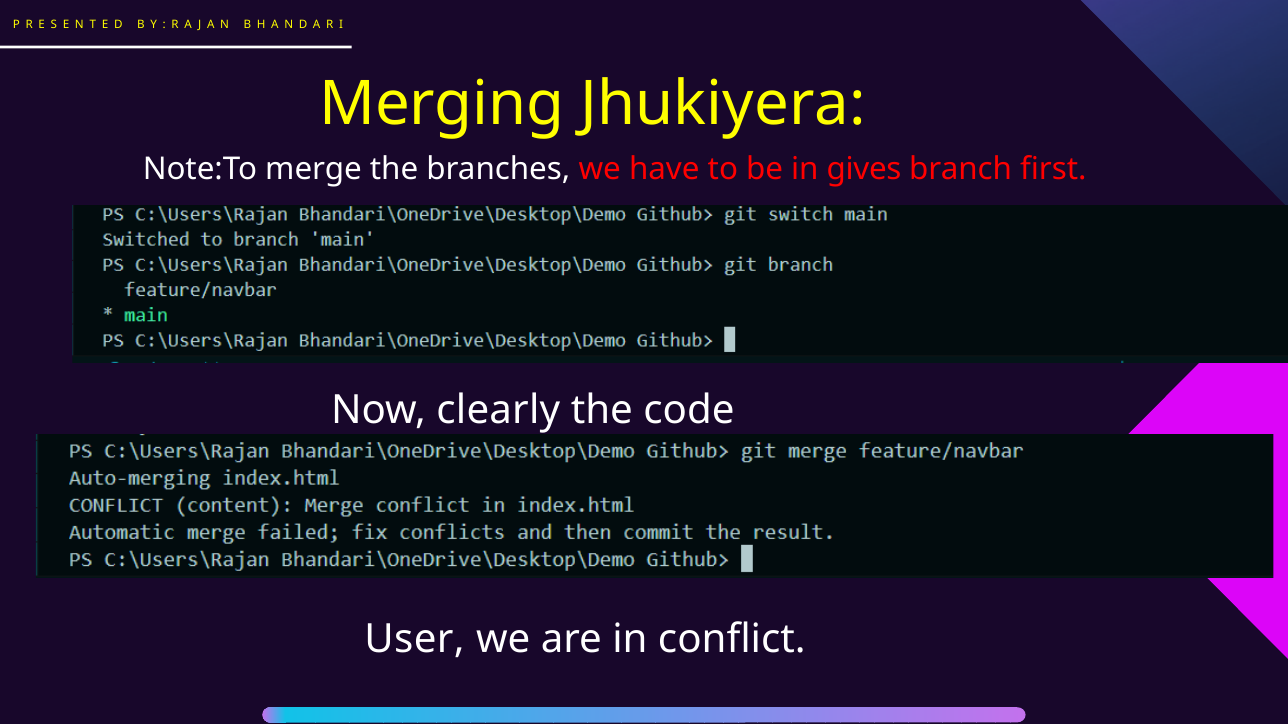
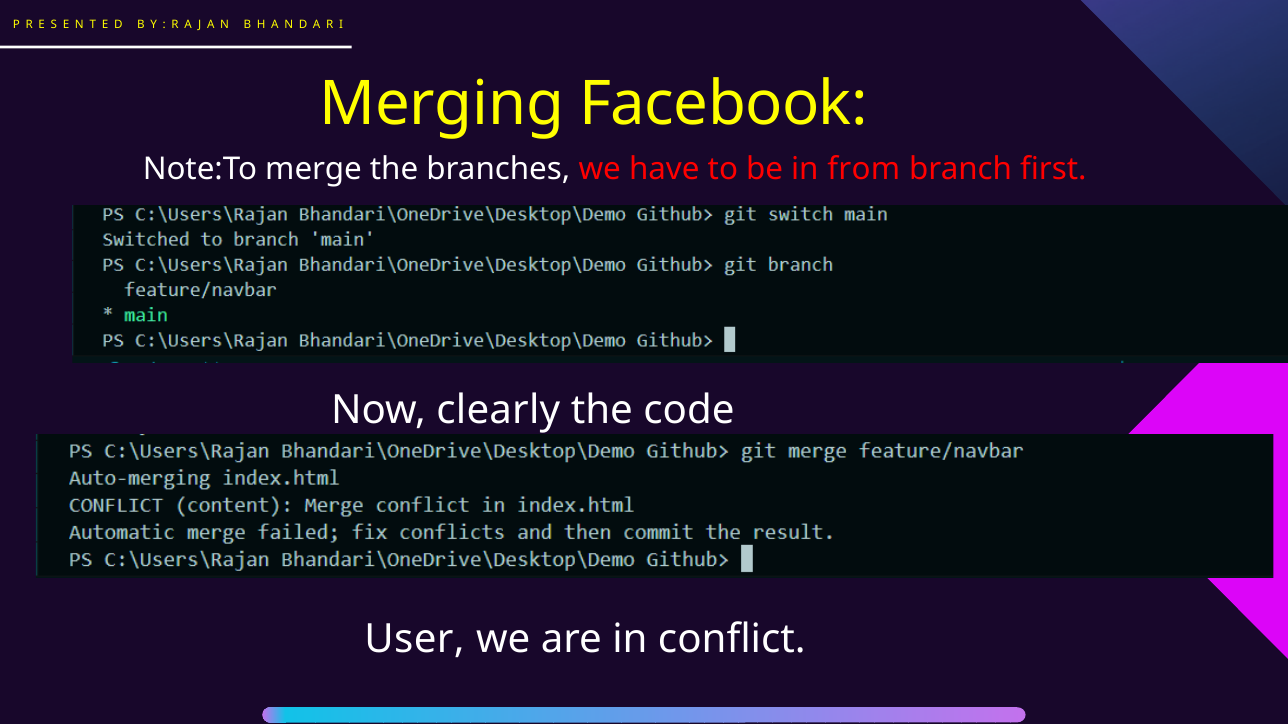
Jhukiyera: Jhukiyera -> Facebook (724, 105)
gives: gives -> from (864, 169)
